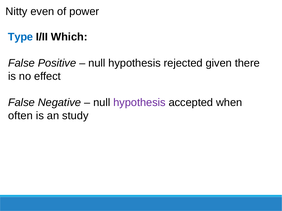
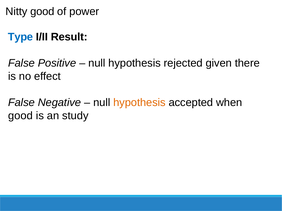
Nitty even: even -> good (42, 12)
Which: Which -> Result (69, 37)
hypothesis colour: purple -> orange (139, 103)
often: often -> good (20, 116)
